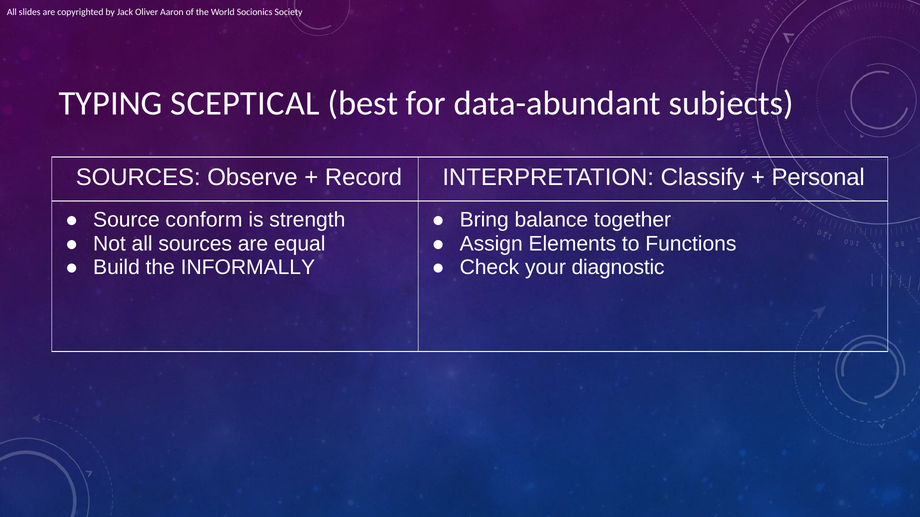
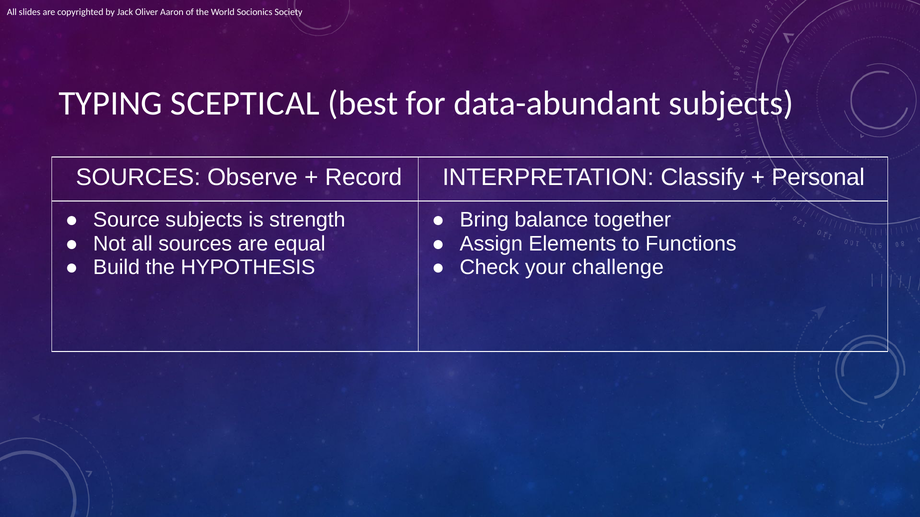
Source conform: conform -> subjects (204, 220)
INFORMALLY: INFORMALLY -> HYPOTHESIS (248, 267)
diagnostic: diagnostic -> challenge (618, 267)
